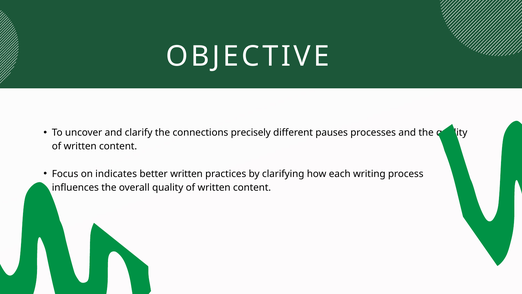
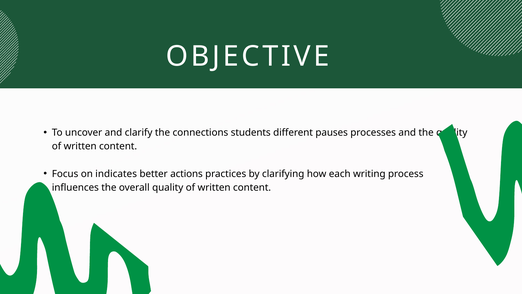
precisely: precisely -> students (251, 132)
better written: written -> actions (186, 174)
